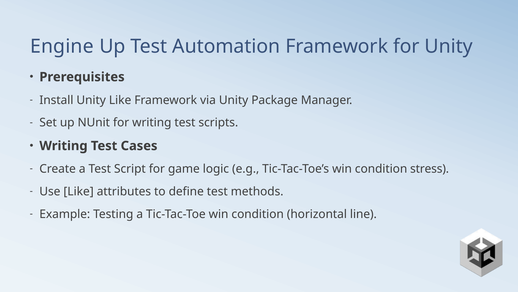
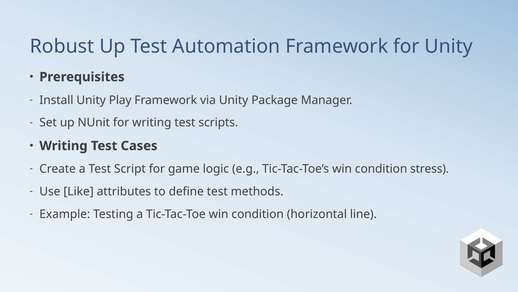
Engine: Engine -> Robust (62, 46)
Unity Like: Like -> Play (120, 100)
